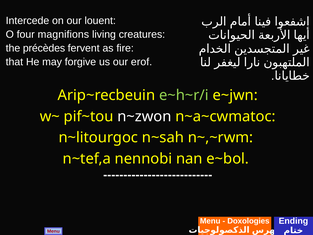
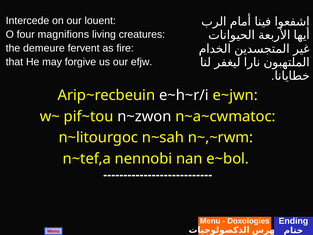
précèdes: précèdes -> demeure (44, 48)
erof: erof -> efjw (142, 62)
e~h~r/i colour: light green -> white (184, 95)
